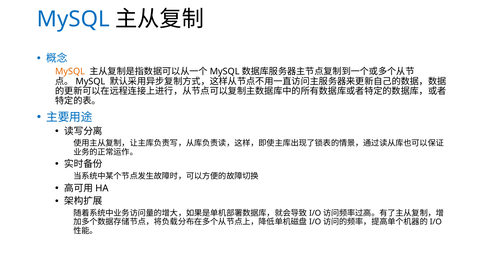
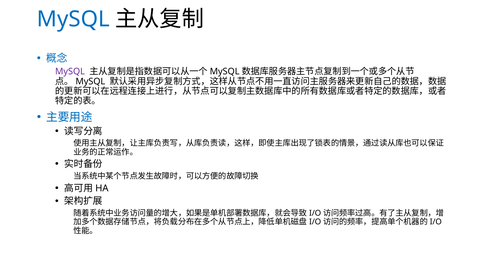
MySQL colour: orange -> purple (70, 71)
